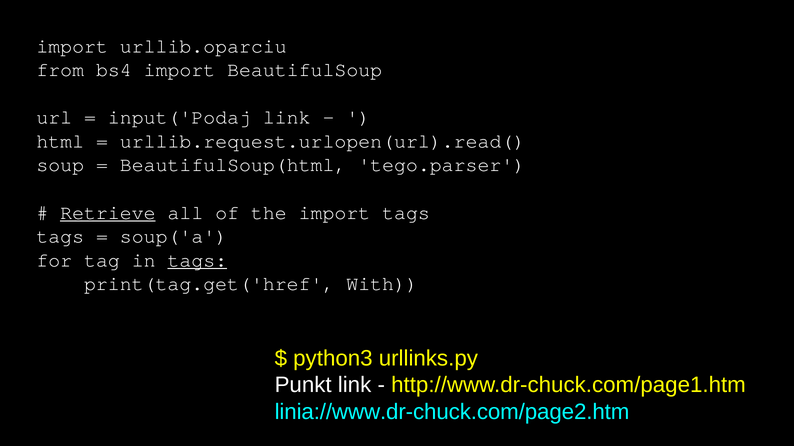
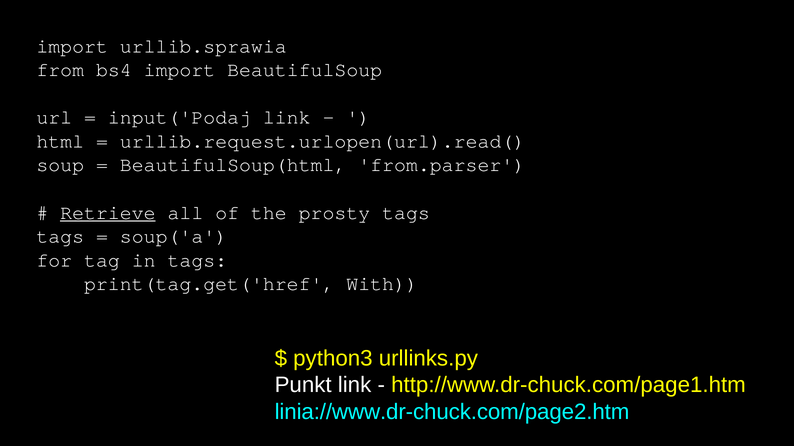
urllib.oparciu: urllib.oparciu -> urllib.sprawia (203, 46)
tego.parser: tego.parser -> from.parser (442, 165)
the import: import -> prosty (334, 213)
tags underline: present -> none (197, 260)
